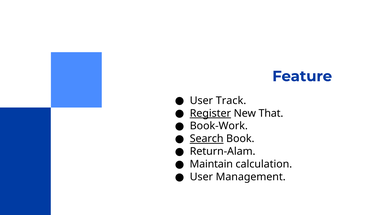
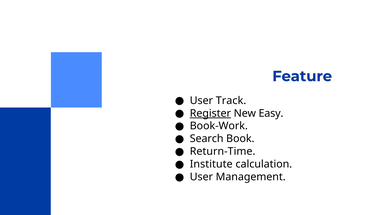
That: That -> Easy (271, 113)
Search underline: present -> none (207, 139)
Return-Alam: Return-Alam -> Return-Time (223, 151)
Maintain: Maintain -> Institute (211, 164)
